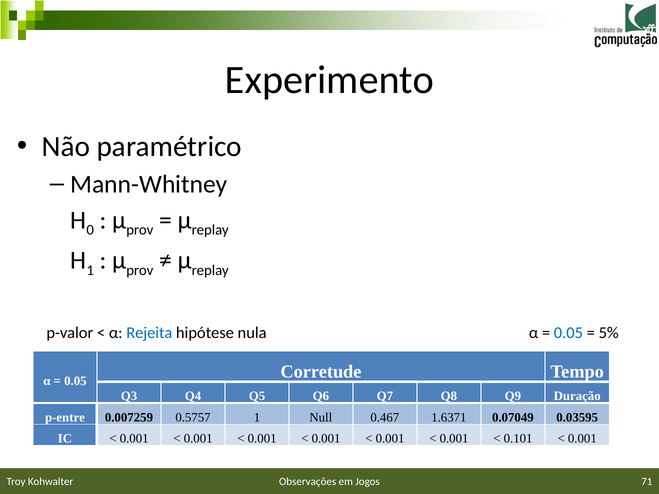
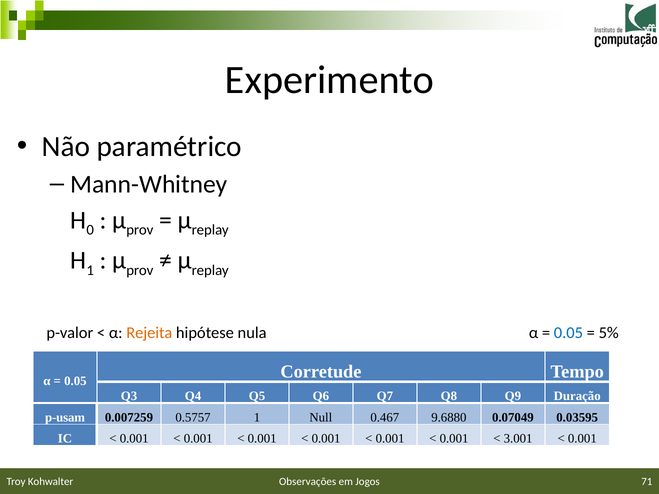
Rejeita colour: blue -> orange (149, 333)
p-entre: p-entre -> p-usam (65, 418)
1.6371: 1.6371 -> 9.6880 (449, 418)
0.101: 0.101 -> 3.001 (518, 439)
